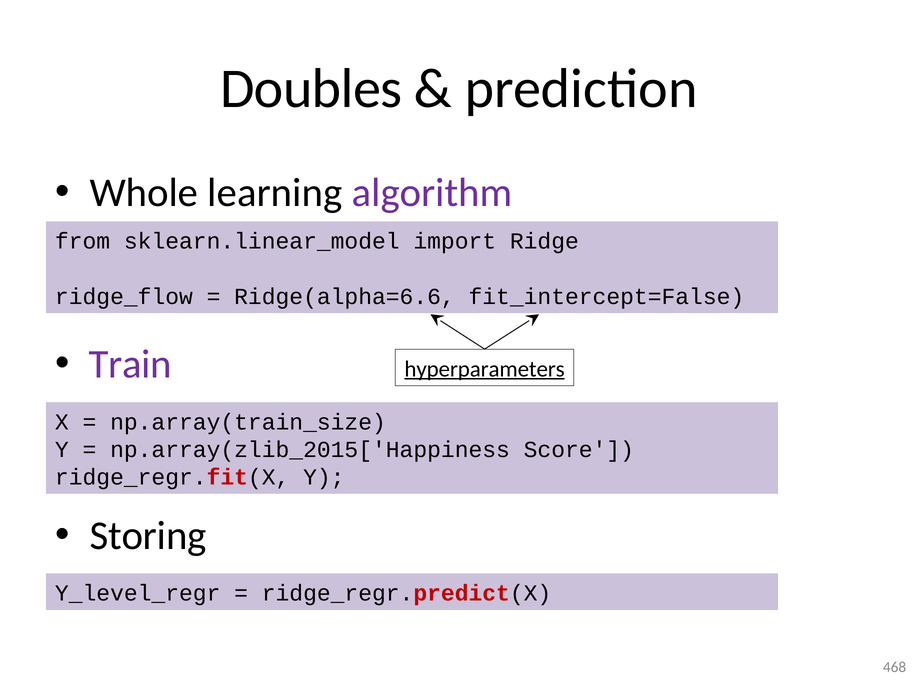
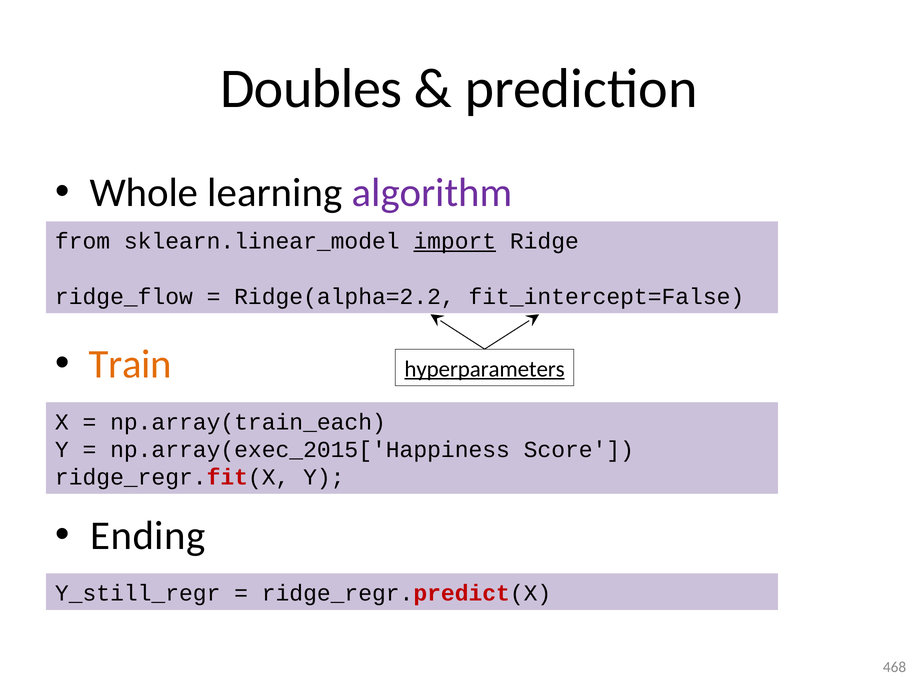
import underline: none -> present (455, 241)
Ridge(alpha=6.6: Ridge(alpha=6.6 -> Ridge(alpha=2.2 (344, 297)
Train colour: purple -> orange (130, 364)
np.array(train_size: np.array(train_size -> np.array(train_each (248, 422)
np.array(zlib_2015['Happiness: np.array(zlib_2015['Happiness -> np.array(exec_2015['Happiness (310, 450)
Storing: Storing -> Ending (148, 536)
Y_level_regr: Y_level_regr -> Y_still_regr (138, 593)
